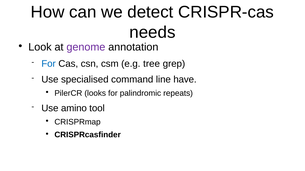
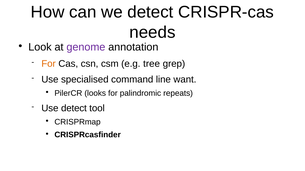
For colour: blue -> orange (49, 64)
have: have -> want (185, 80)
Use amino: amino -> detect (74, 109)
